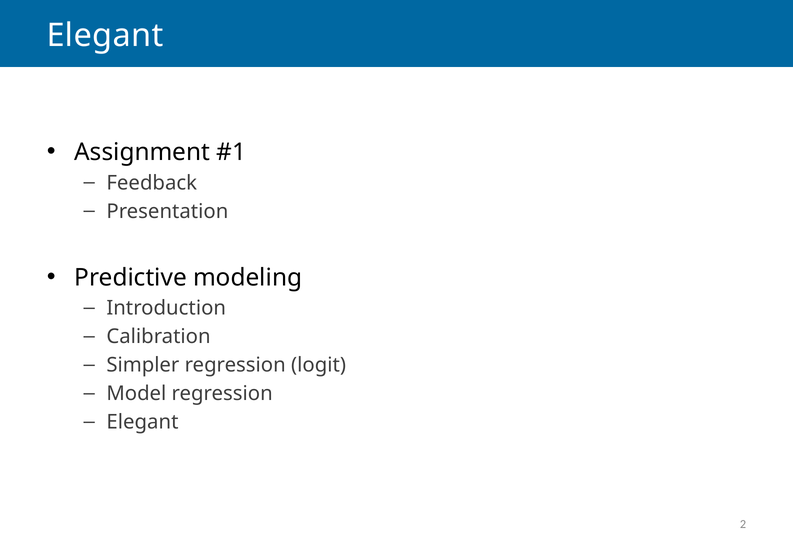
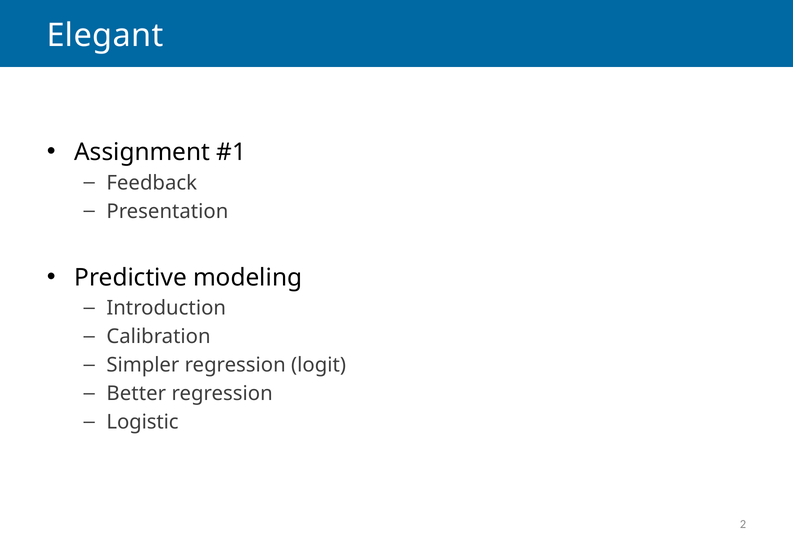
Model: Model -> Better (136, 394)
Elegant: Elegant -> Logistic (143, 422)
